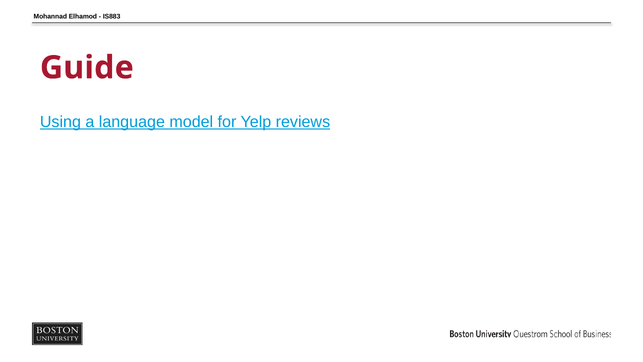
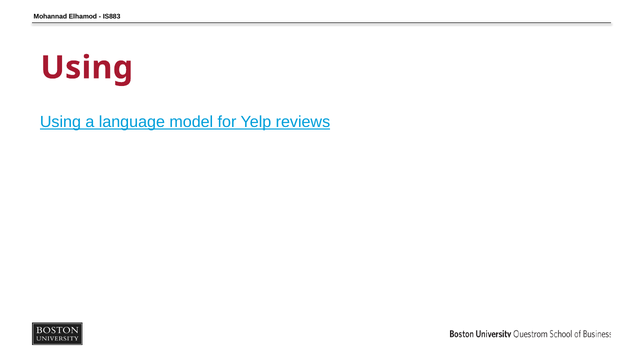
Guide: Guide -> Using (87, 68)
